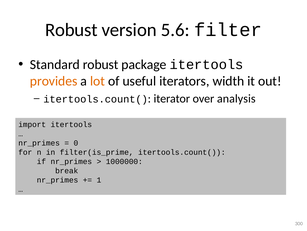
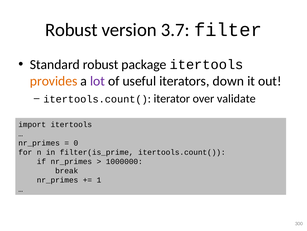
5.6: 5.6 -> 3.7 (175, 30)
lot colour: orange -> purple (98, 81)
width: width -> down (228, 81)
analysis: analysis -> validate (236, 98)
